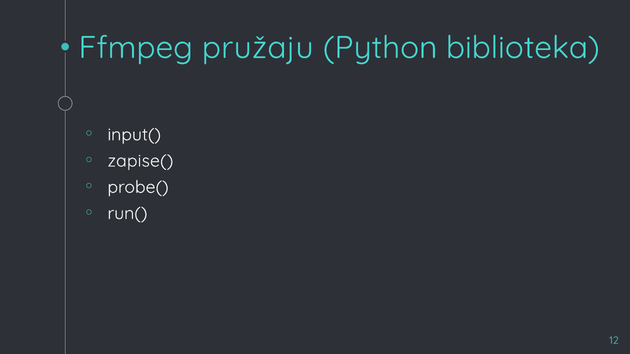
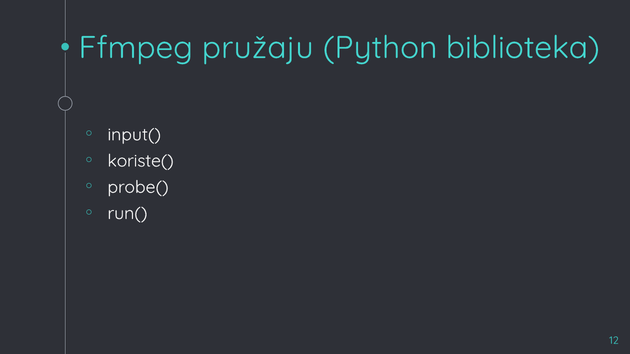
zapise(: zapise( -> koriste( (141, 161)
